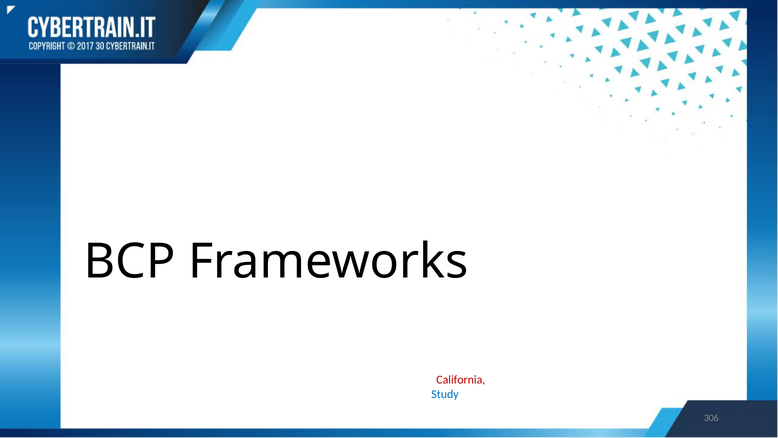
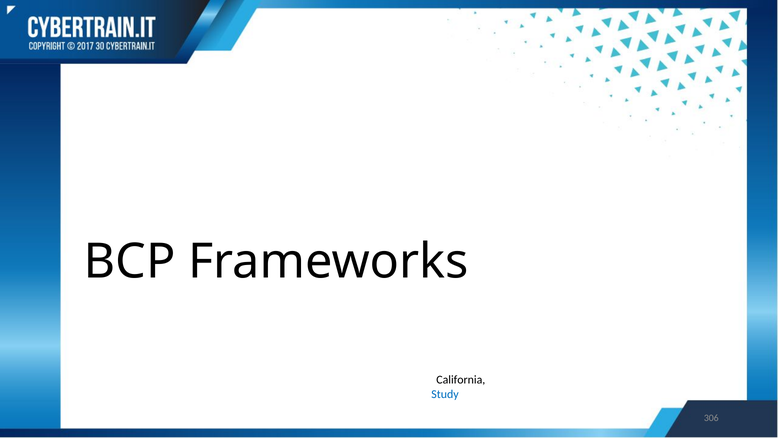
California colour: red -> black (461, 380)
